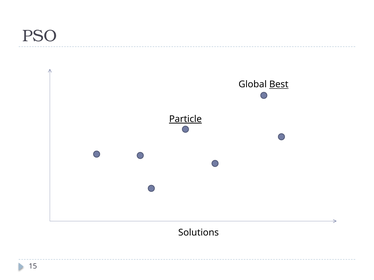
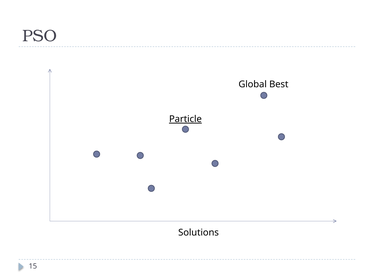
Best underline: present -> none (279, 85)
